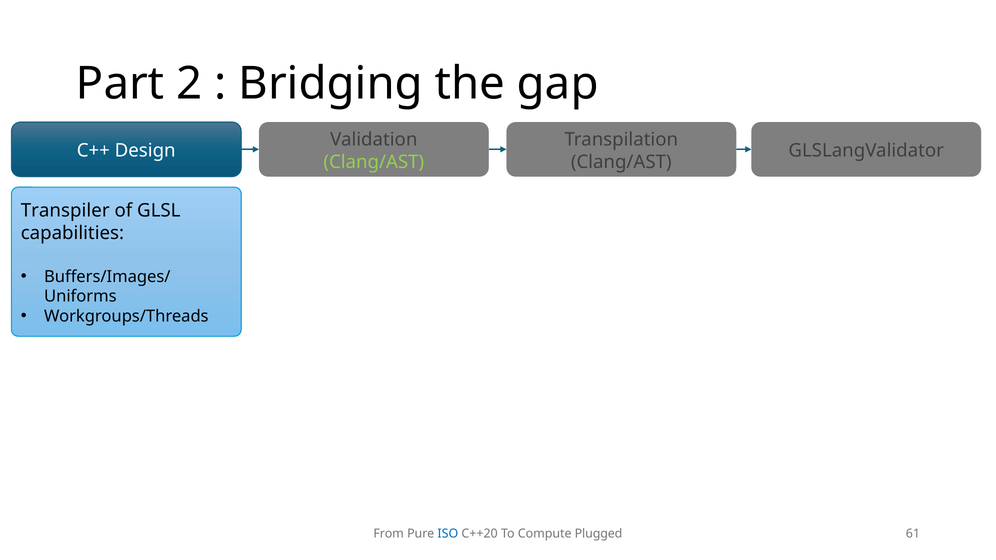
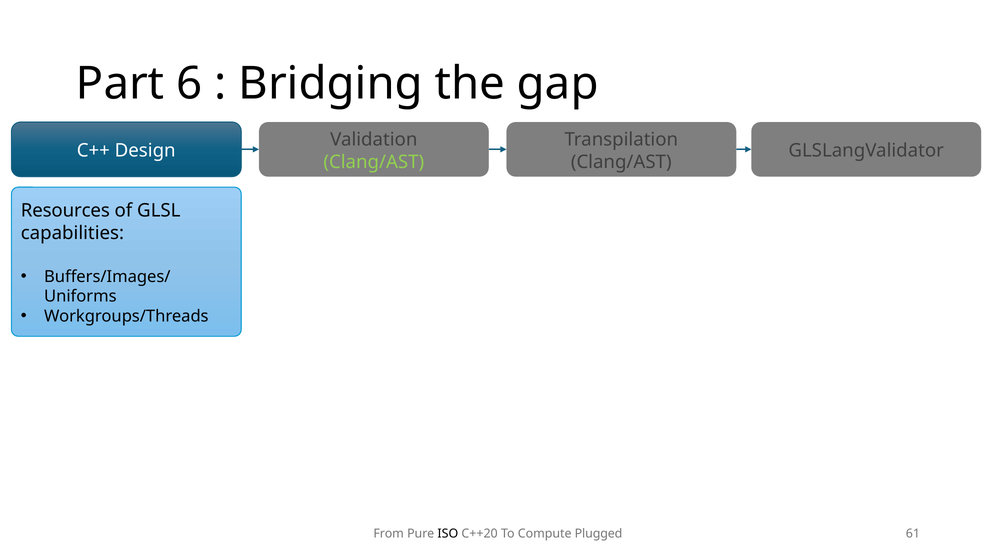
2: 2 -> 6 (189, 84)
Transpiler: Transpiler -> Resources (65, 211)
ISO colour: blue -> black (448, 534)
